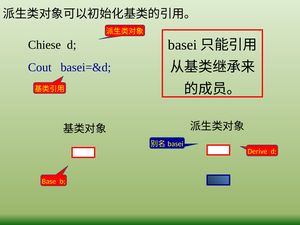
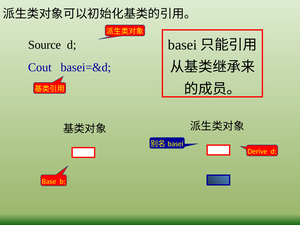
Chiese: Chiese -> Source (45, 45)
